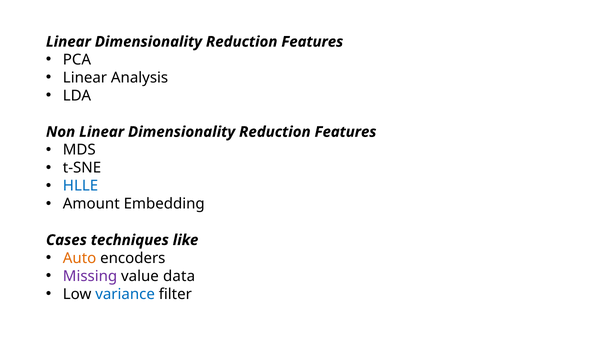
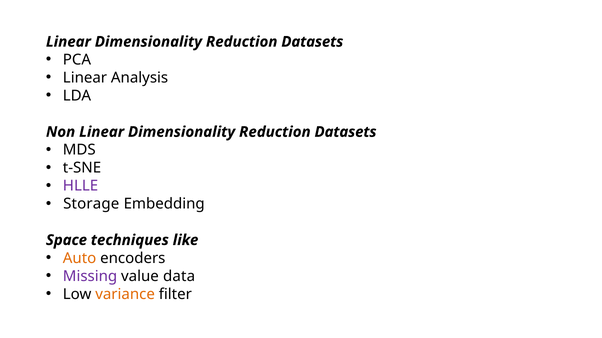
Features: Features -> Datasets (312, 42)
Features: Features -> Datasets (346, 132)
HLLE colour: blue -> purple (81, 186)
Amount: Amount -> Storage (91, 204)
Cases: Cases -> Space (66, 241)
variance colour: blue -> orange (125, 295)
